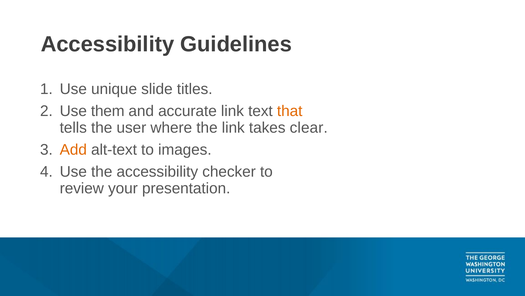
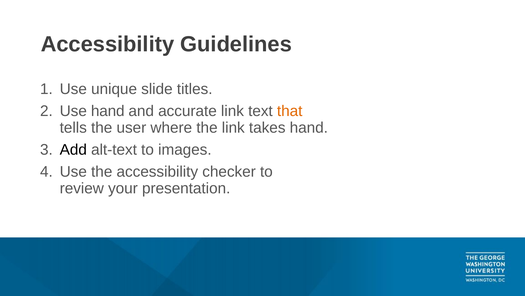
Use them: them -> hand (108, 111)
takes clear: clear -> hand (309, 127)
Add colour: orange -> black (73, 149)
